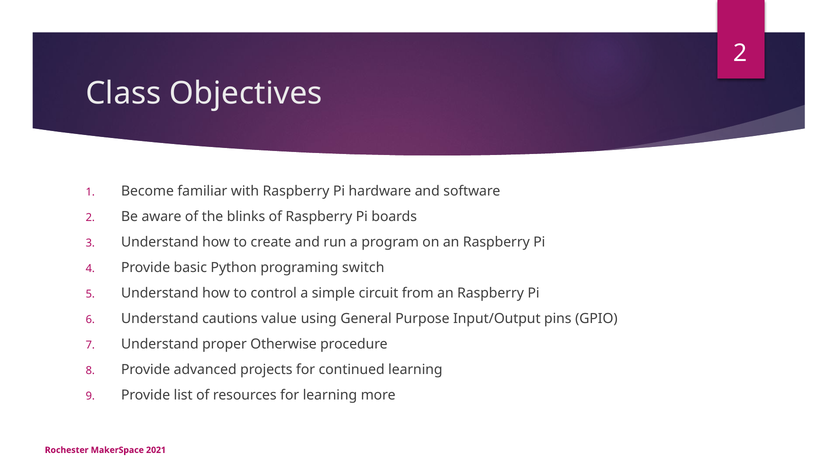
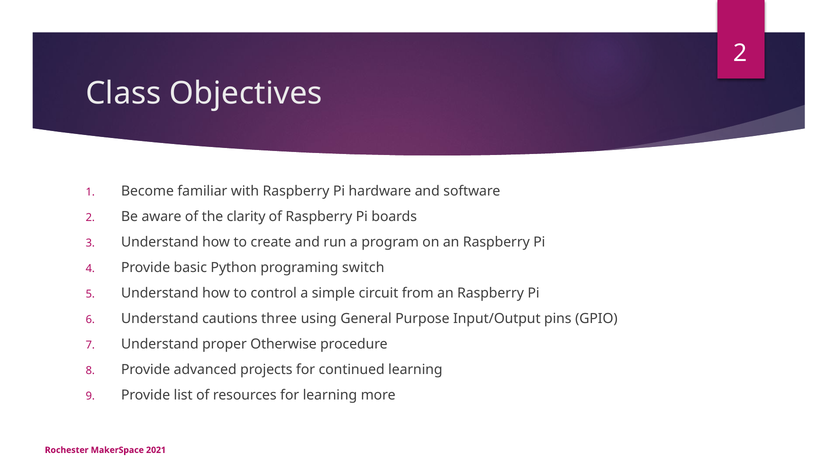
blinks: blinks -> clarity (246, 217)
value: value -> three (279, 319)
